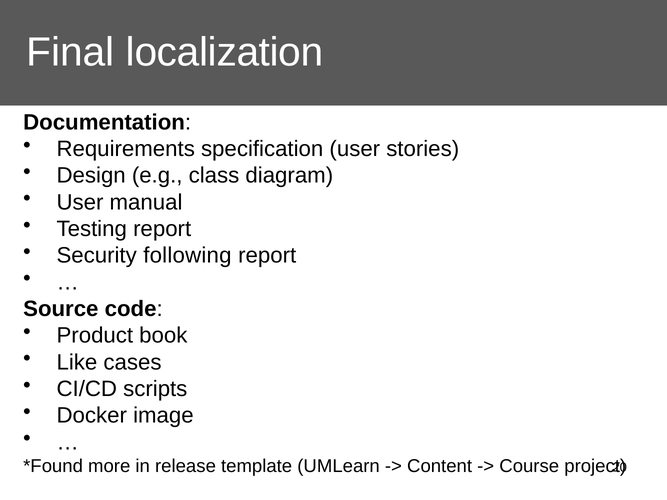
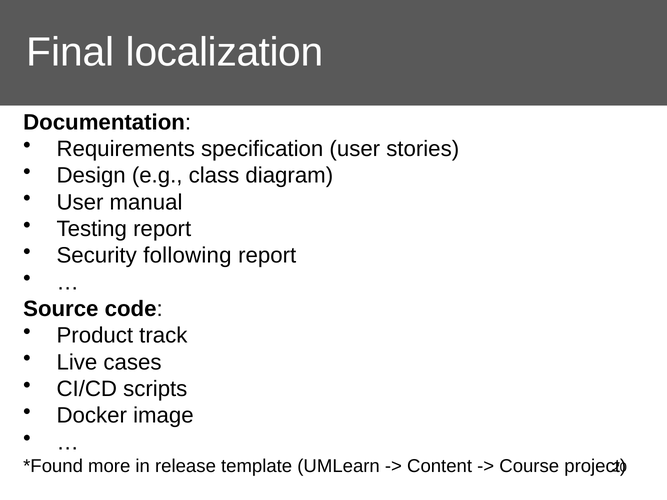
book: book -> track (163, 336)
Like: Like -> Live (77, 362)
